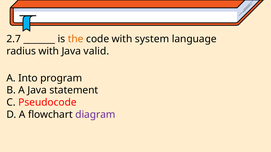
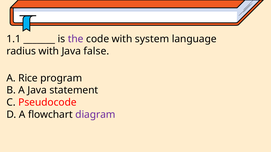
2.7: 2.7 -> 1.1 (14, 39)
the colour: orange -> purple (76, 39)
valid: valid -> false (96, 51)
Into: Into -> Rice (28, 78)
